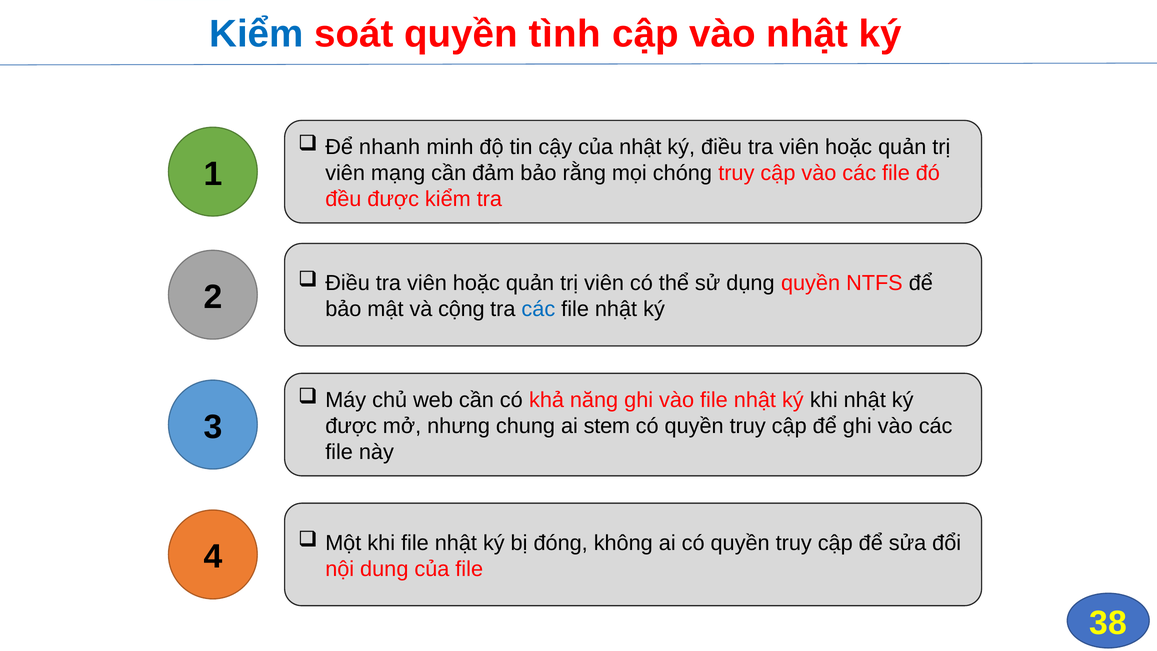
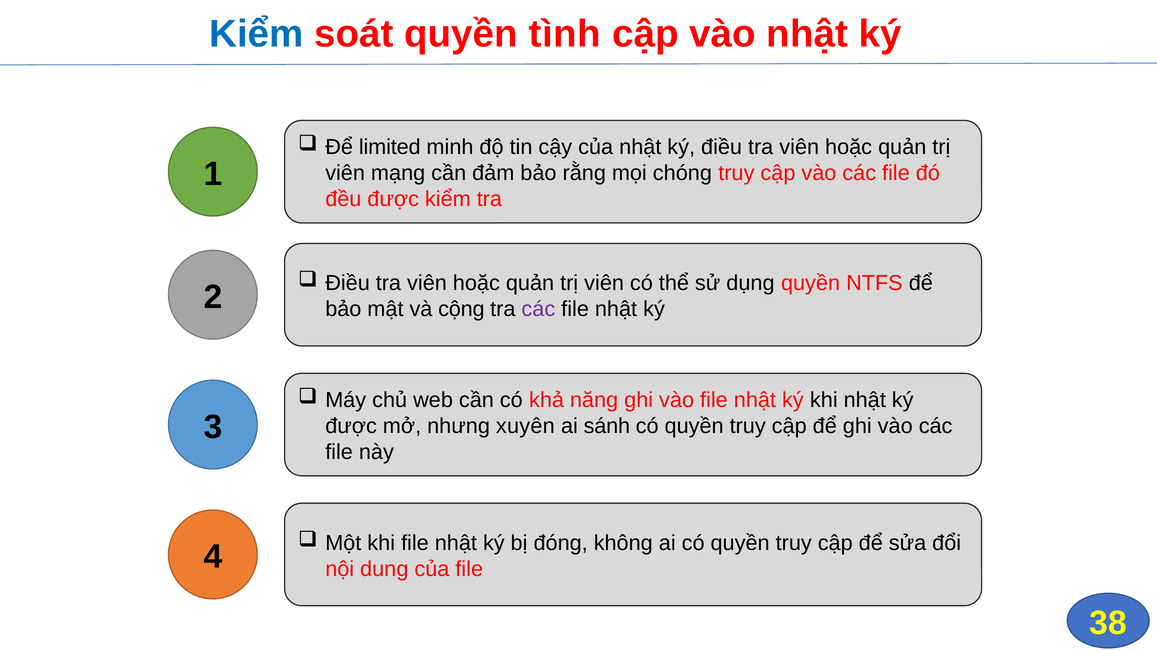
nhanh: nhanh -> limited (390, 147)
các colour: blue -> purple (538, 309)
chung: chung -> xuyên (525, 426)
stem: stem -> sánh (607, 426)
